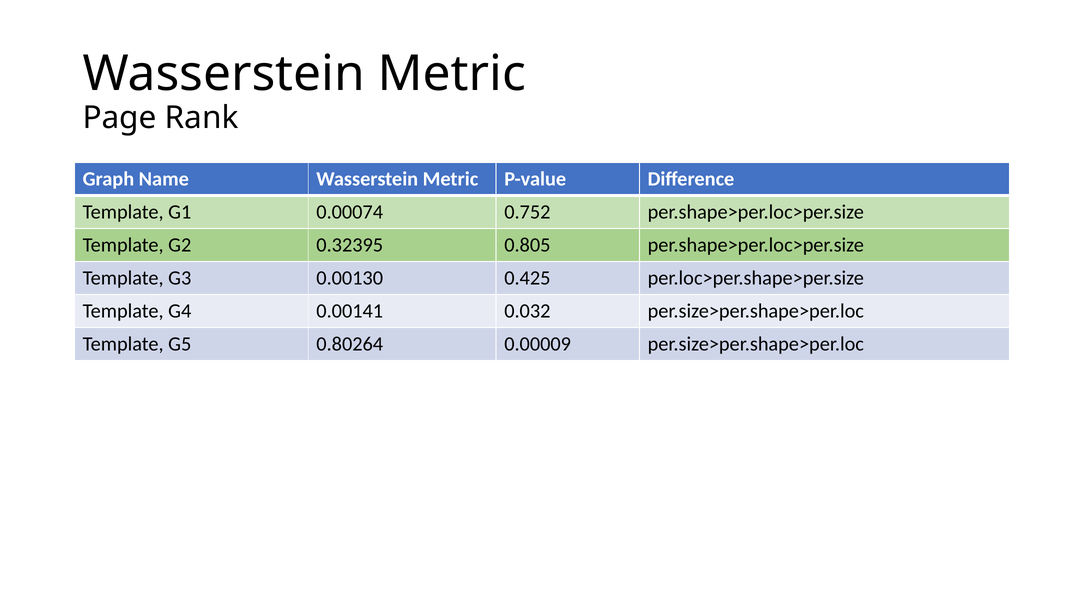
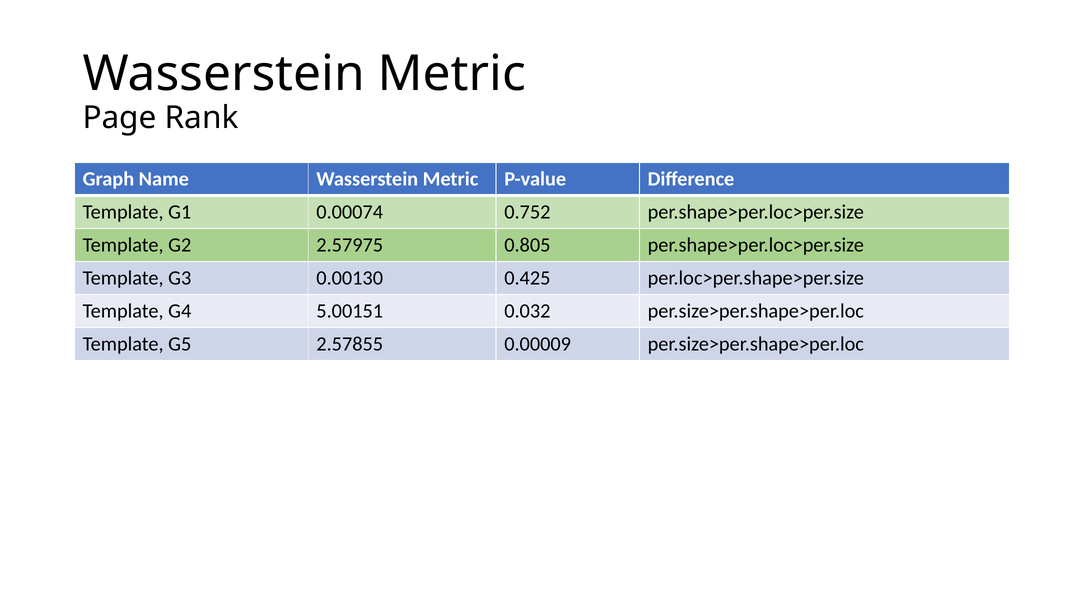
0.32395: 0.32395 -> 2.57975 (350, 245)
0.00141: 0.00141 -> 5.00151 (350, 311)
0.80264: 0.80264 -> 2.57855 (350, 344)
